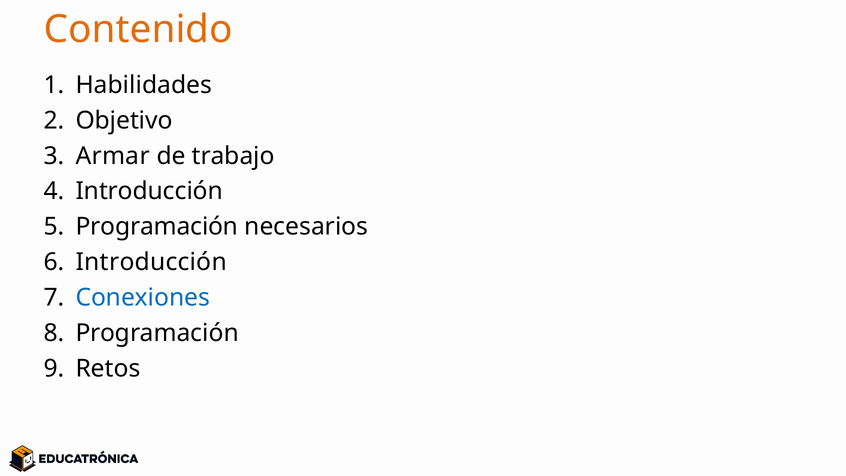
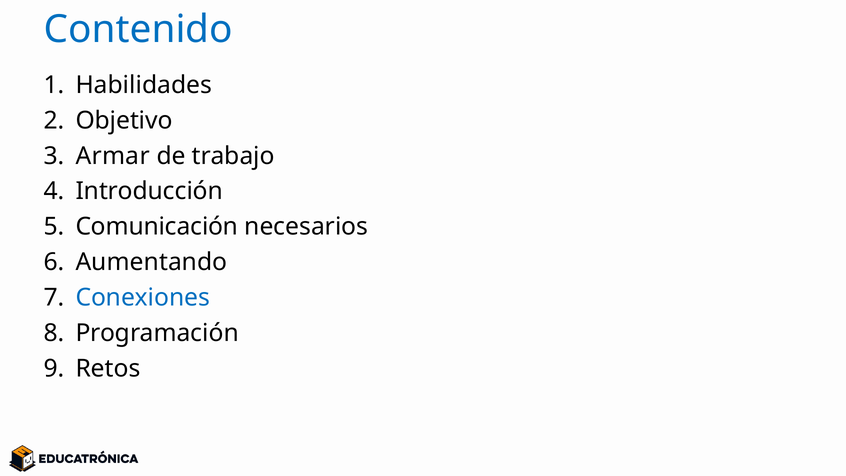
Contenido colour: orange -> blue (138, 29)
Programación: Programación -> Comunicación (157, 227)
Introducción: Introducción -> Aumentando (151, 262)
